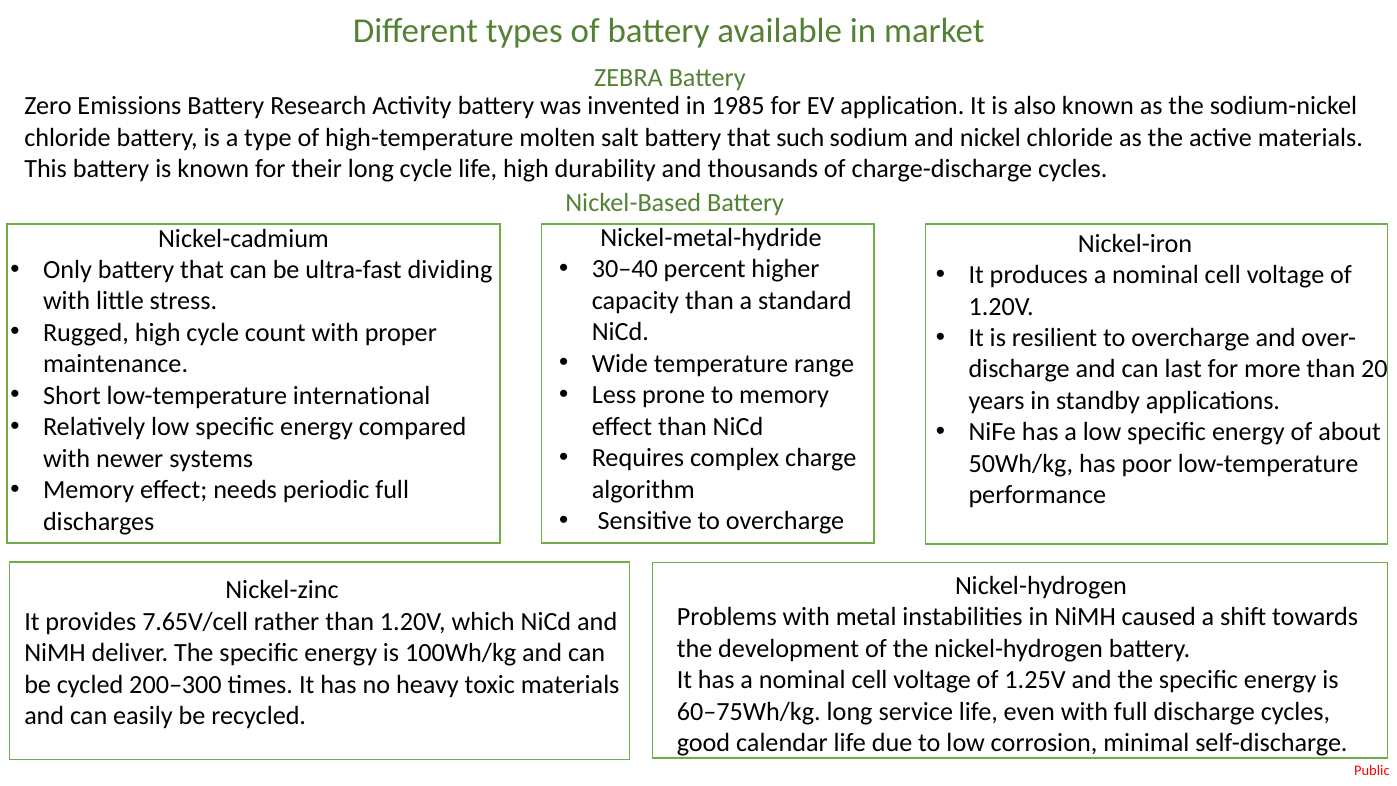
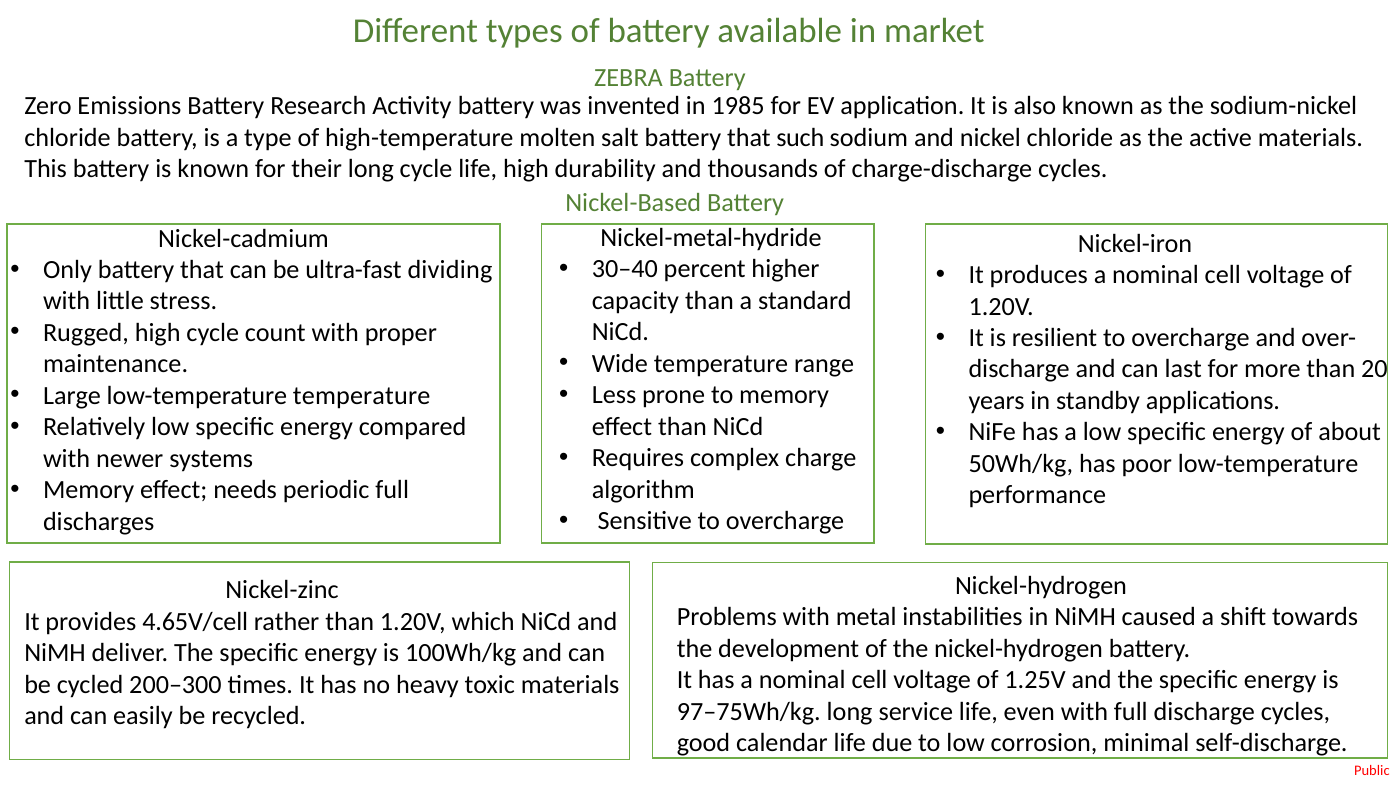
Short: Short -> Large (72, 396)
low-temperature international: international -> temperature (362, 396)
7.65V/cell: 7.65V/cell -> 4.65V/cell (195, 622)
60–75Wh/kg: 60–75Wh/kg -> 97–75Wh/kg (749, 711)
